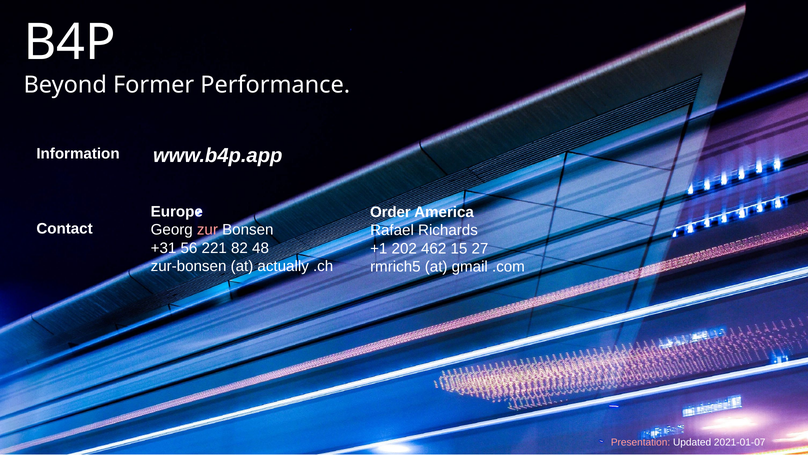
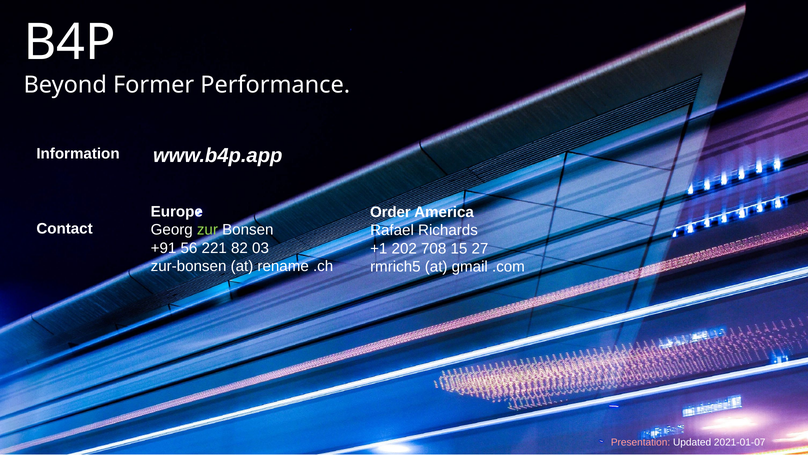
zur colour: pink -> light green (207, 230)
+31: +31 -> +91 (164, 248)
48: 48 -> 03 (261, 248)
462: 462 -> 708 (434, 248)
actually: actually -> rename (283, 266)
